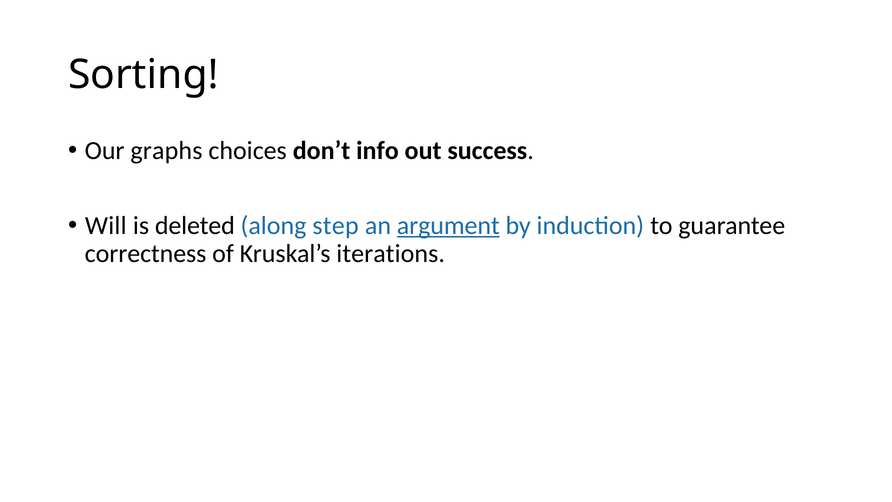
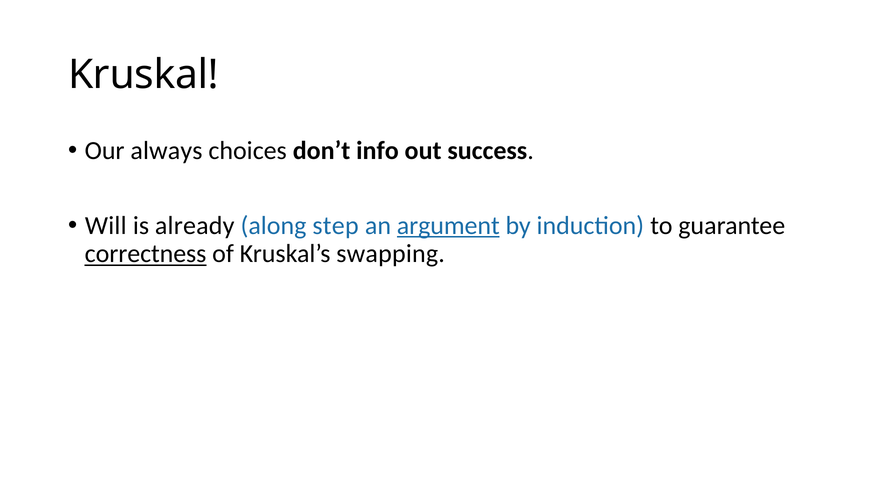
Sorting: Sorting -> Kruskal (143, 75)
graphs: graphs -> always (166, 151)
deleted: deleted -> already (195, 226)
correctness underline: none -> present (146, 254)
iterations: iterations -> swapping (391, 254)
